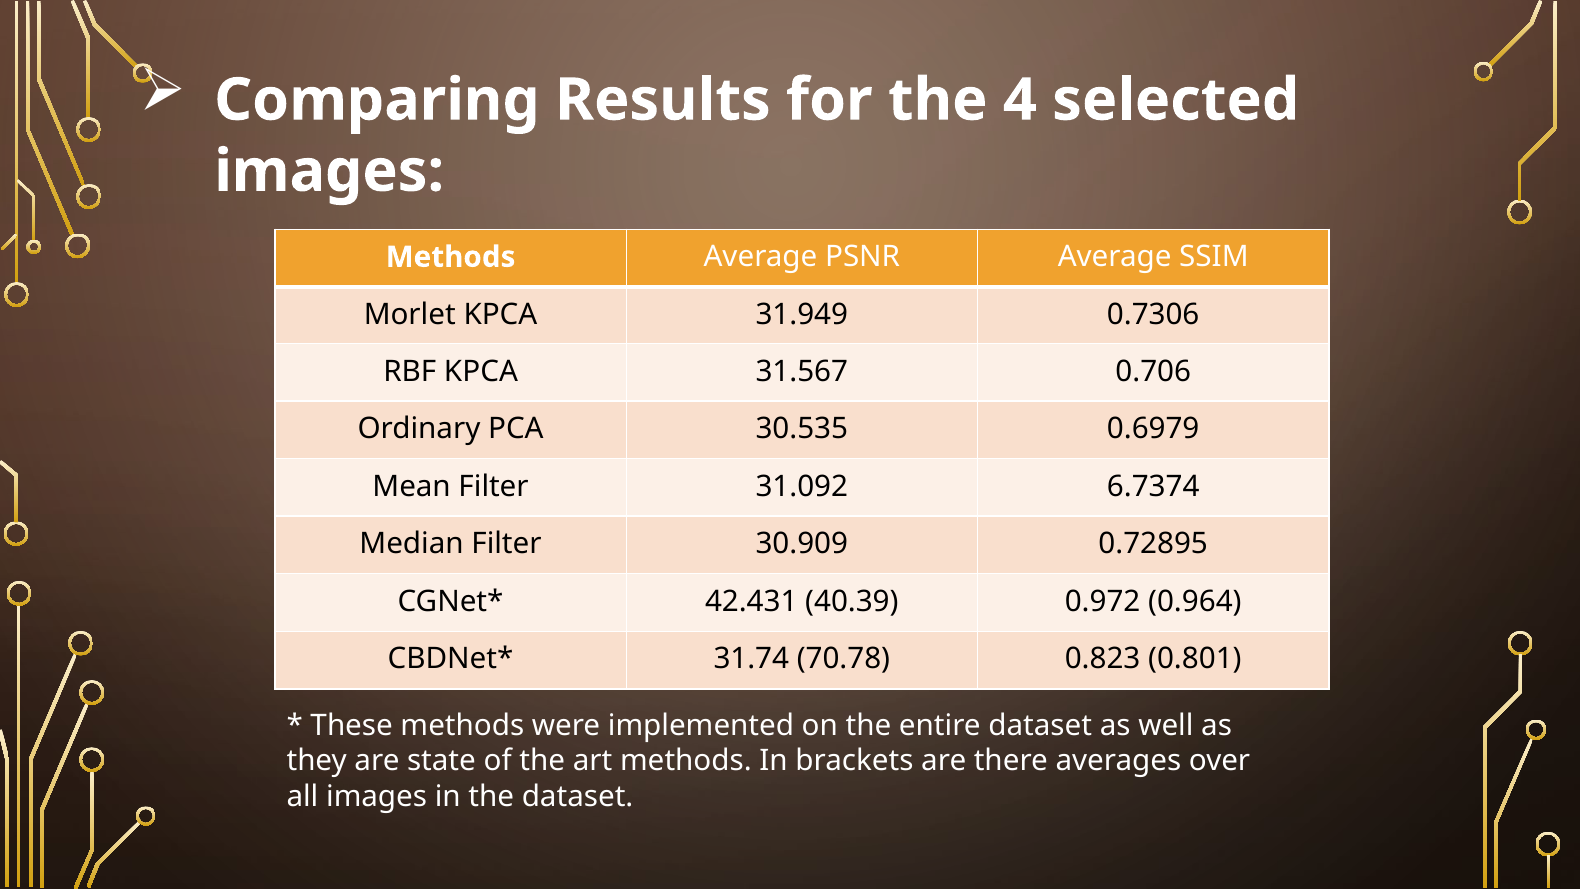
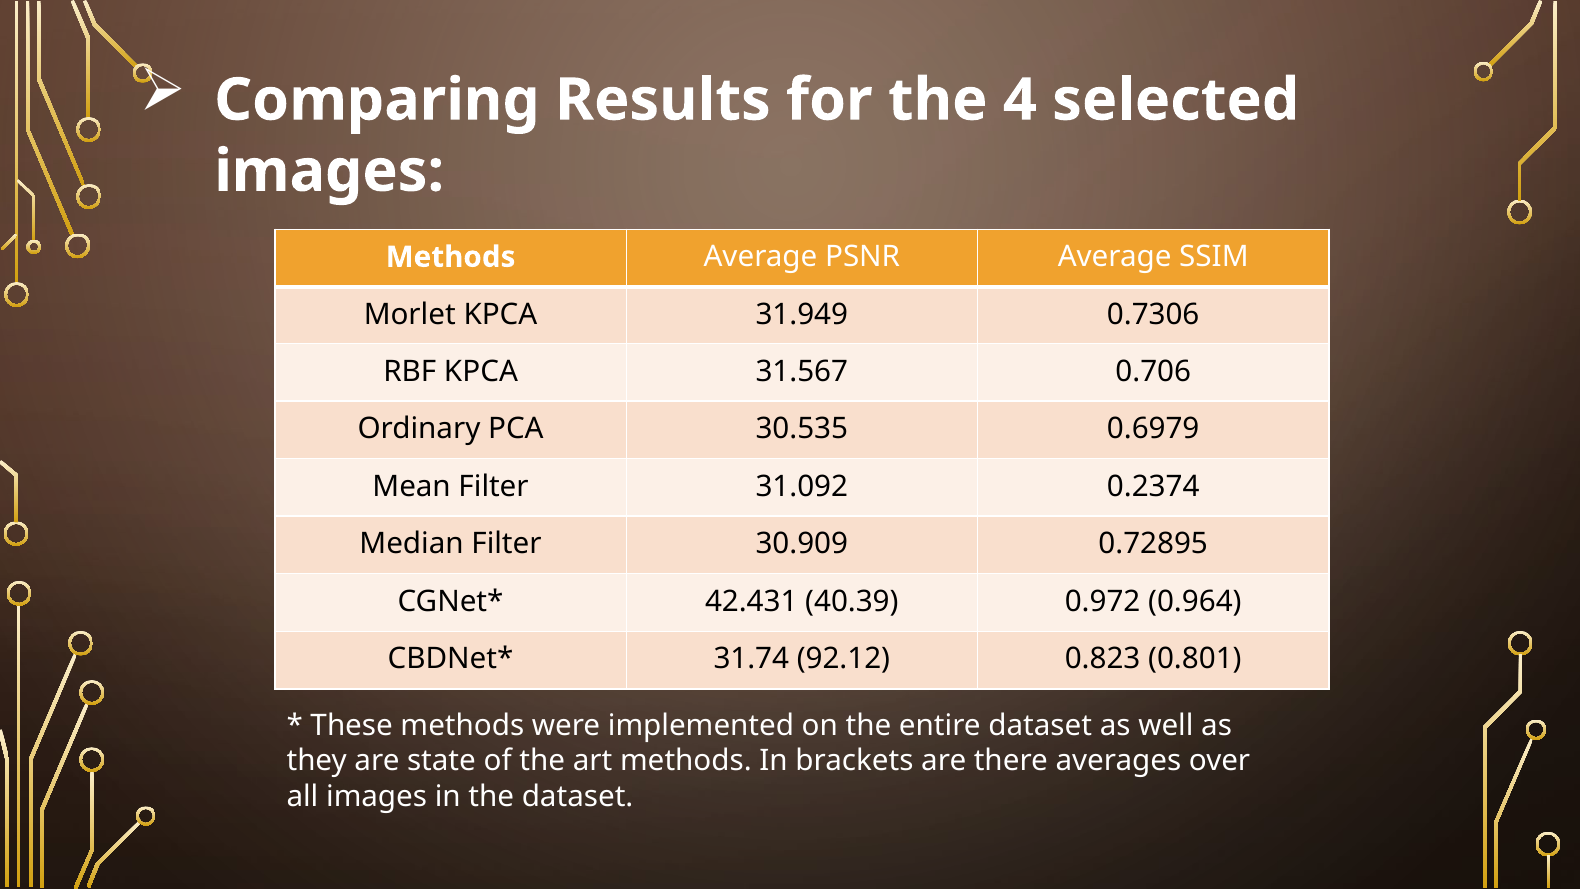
6.7374: 6.7374 -> 0.2374 (1153, 486)
70.78: 70.78 -> 92.12 (843, 659)
